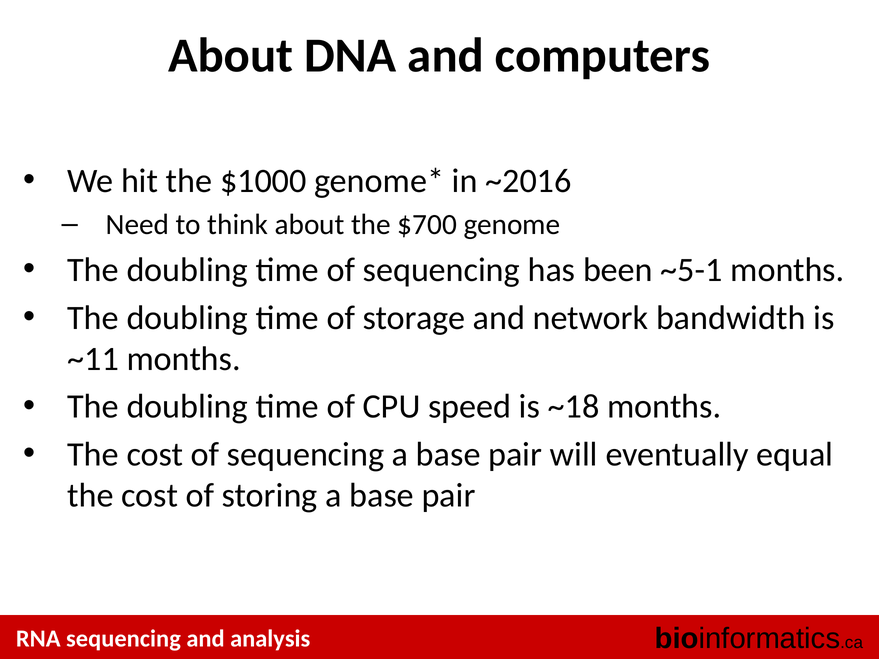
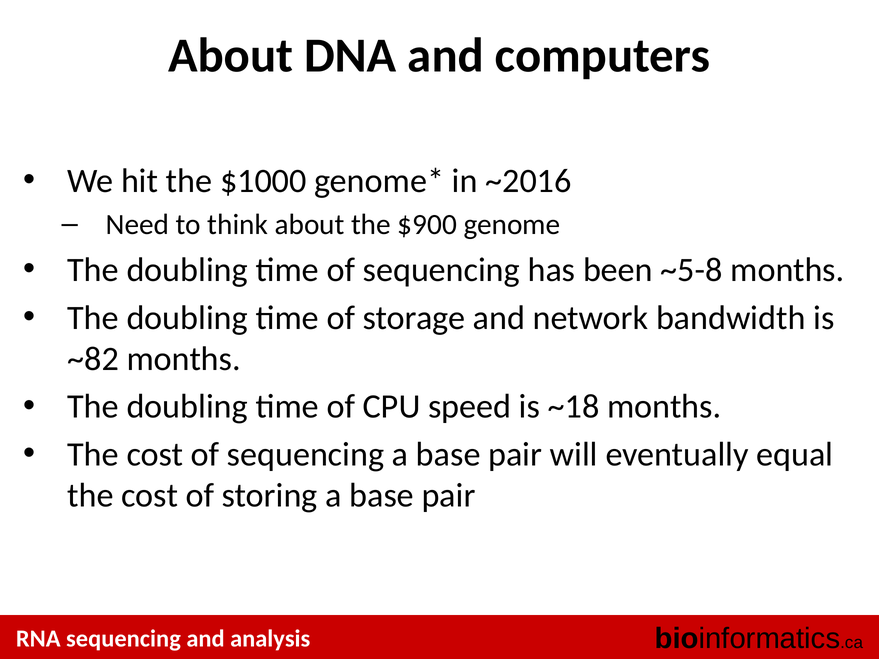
$700: $700 -> $900 (427, 225)
~5-1: ~5-1 -> ~5-8 (692, 270)
~11: ~11 -> ~82 (93, 359)
